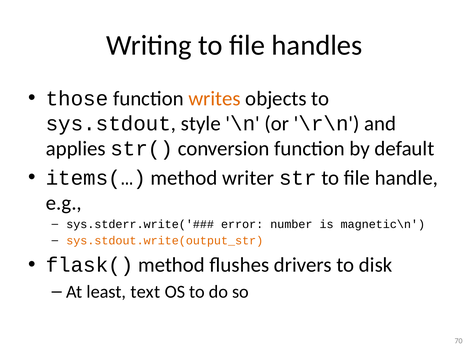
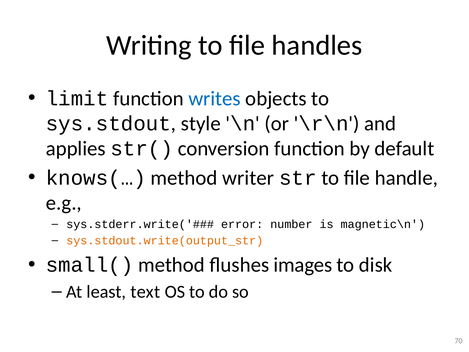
those: those -> limit (77, 98)
writes colour: orange -> blue (215, 98)
items(…: items(… -> knows(… (96, 178)
flask(: flask( -> small( (90, 265)
drivers: drivers -> images (303, 265)
